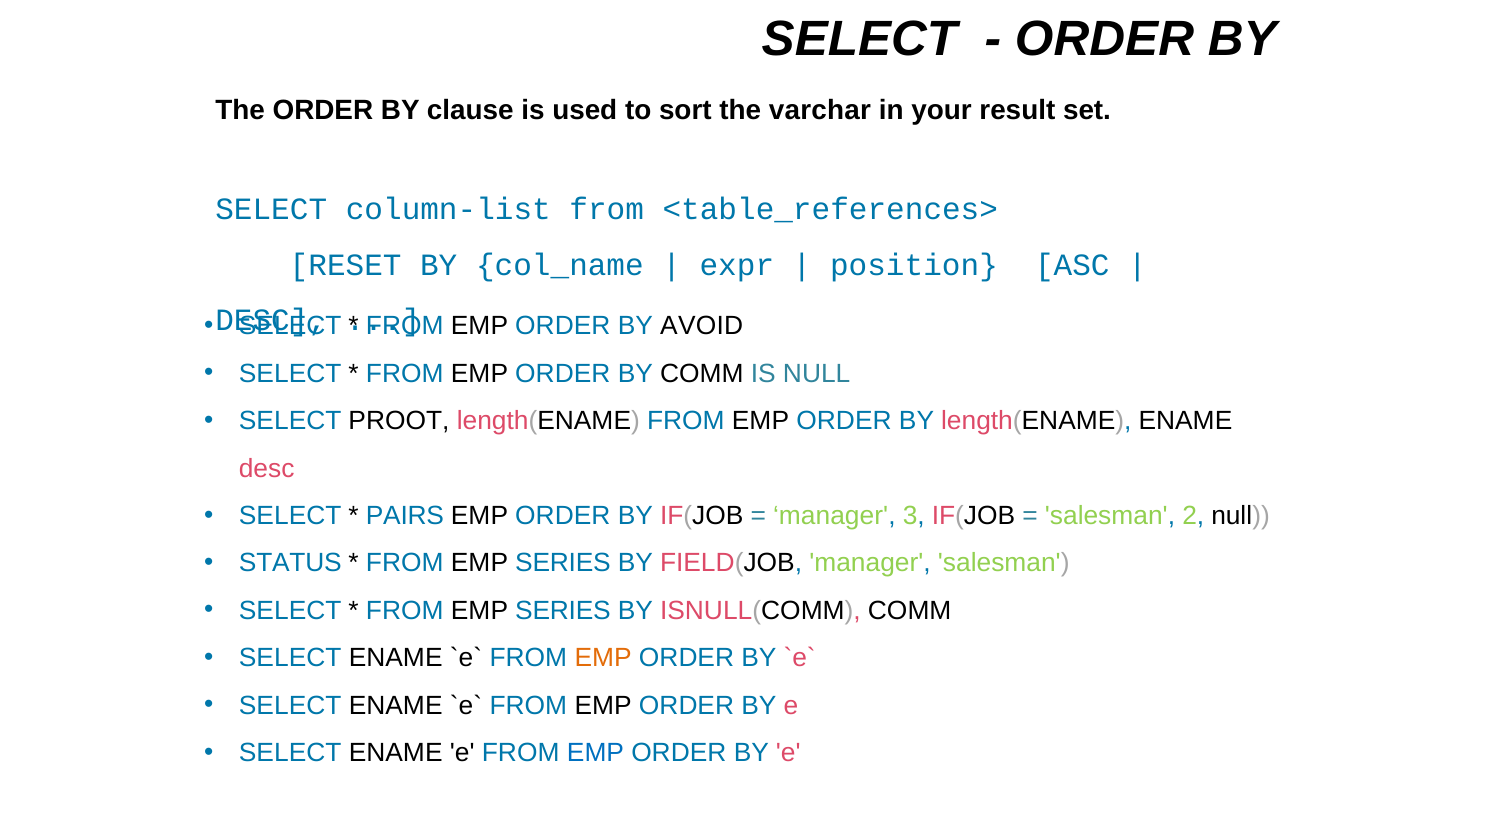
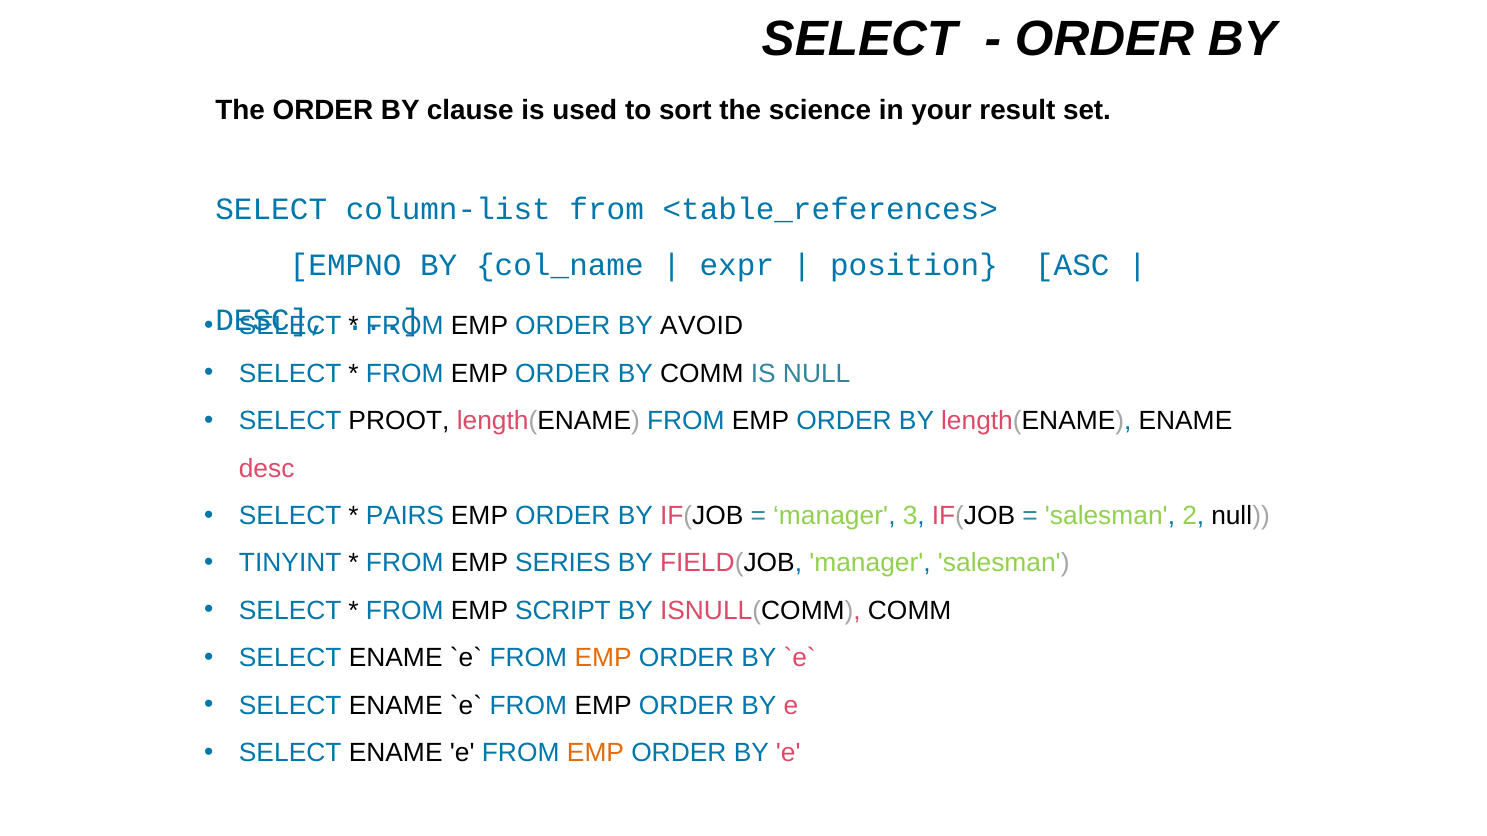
varchar: varchar -> science (820, 110)
RESET: RESET -> EMPNO (346, 265)
STATUS: STATUS -> TINYINT (290, 563)
SERIES: SERIES -> SCRIPT (563, 611)
EMP colour: blue -> orange (595, 753)
